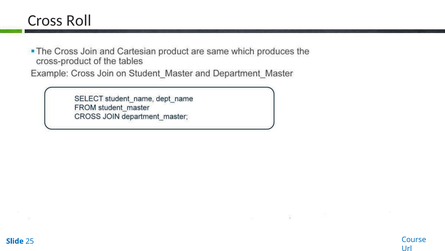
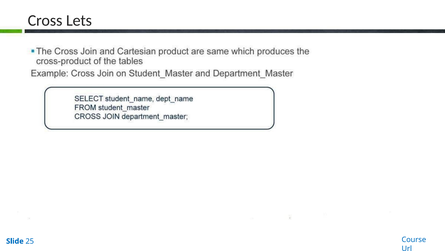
Roll: Roll -> Lets (79, 21)
